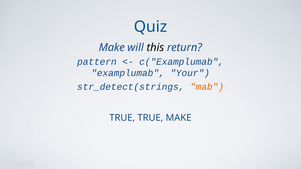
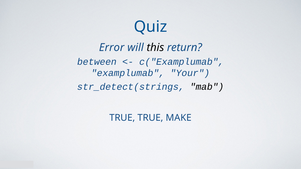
Make: Make -> Error (112, 48)
pattern: pattern -> between (97, 62)
mab colour: orange -> black (207, 87)
